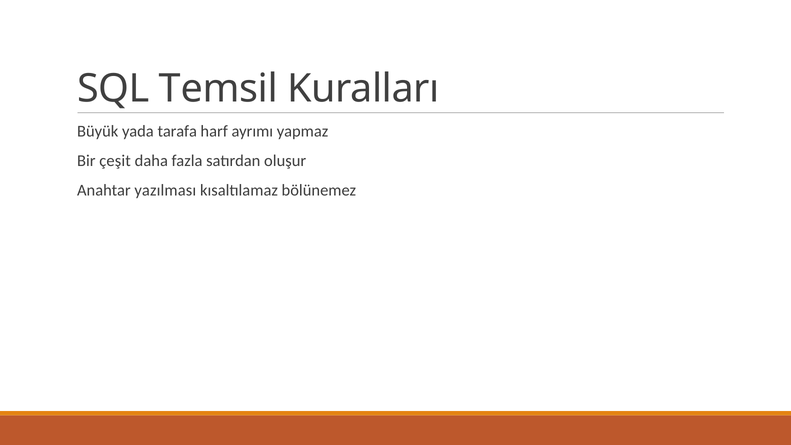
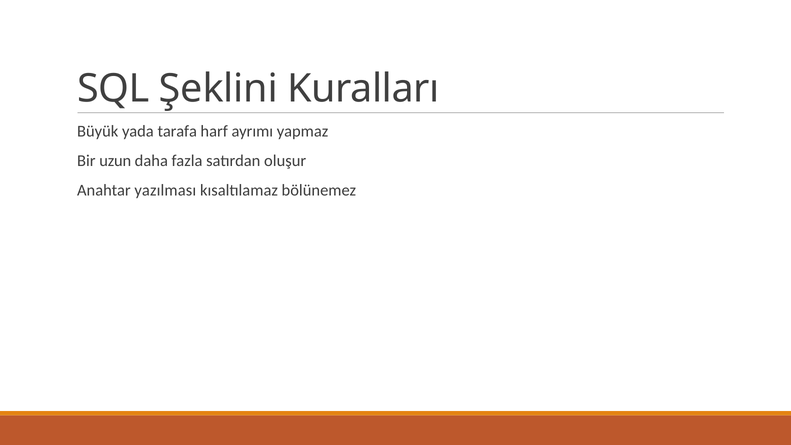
Temsil: Temsil -> Şeklini (218, 89)
çeşit: çeşit -> uzun (115, 161)
